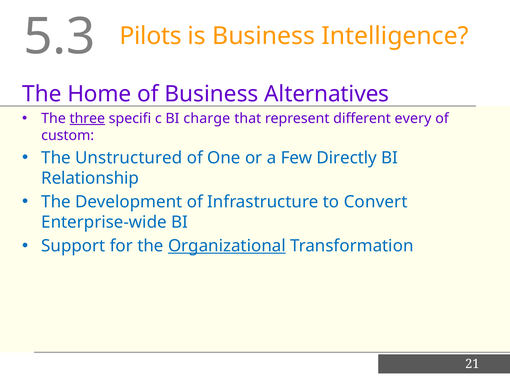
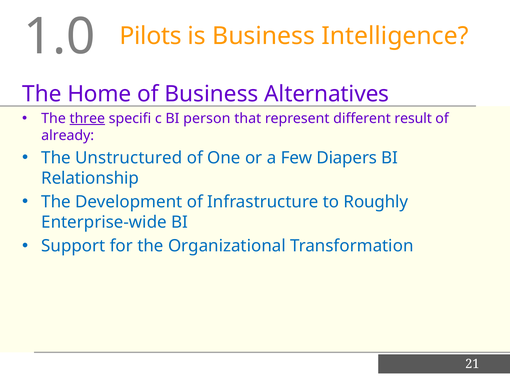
5.3: 5.3 -> 1.0 (59, 37)
charge: charge -> person (207, 119)
every: every -> result (413, 119)
custom: custom -> already (68, 136)
Directly: Directly -> Diapers (347, 158)
Convert: Convert -> Roughly (376, 202)
Organizational underline: present -> none (227, 246)
